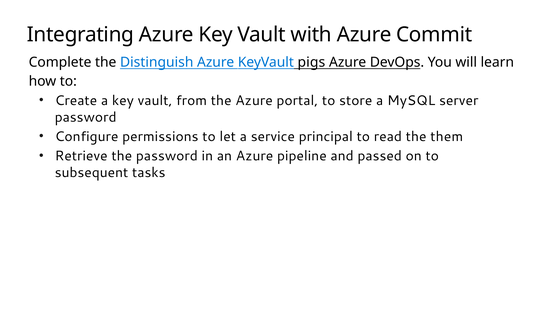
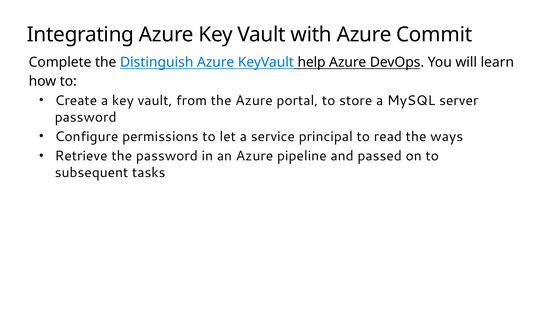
pigs: pigs -> help (312, 62)
them: them -> ways (447, 136)
